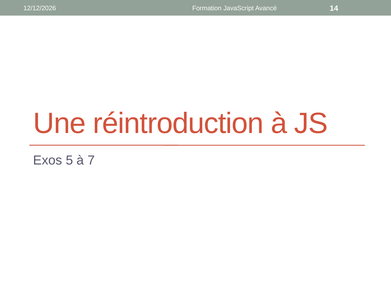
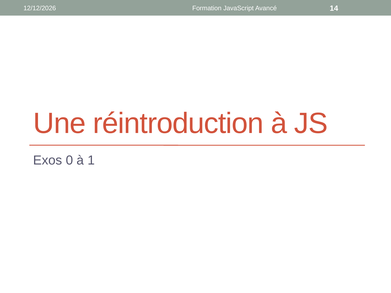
5: 5 -> 0 (69, 161)
7: 7 -> 1 (91, 161)
